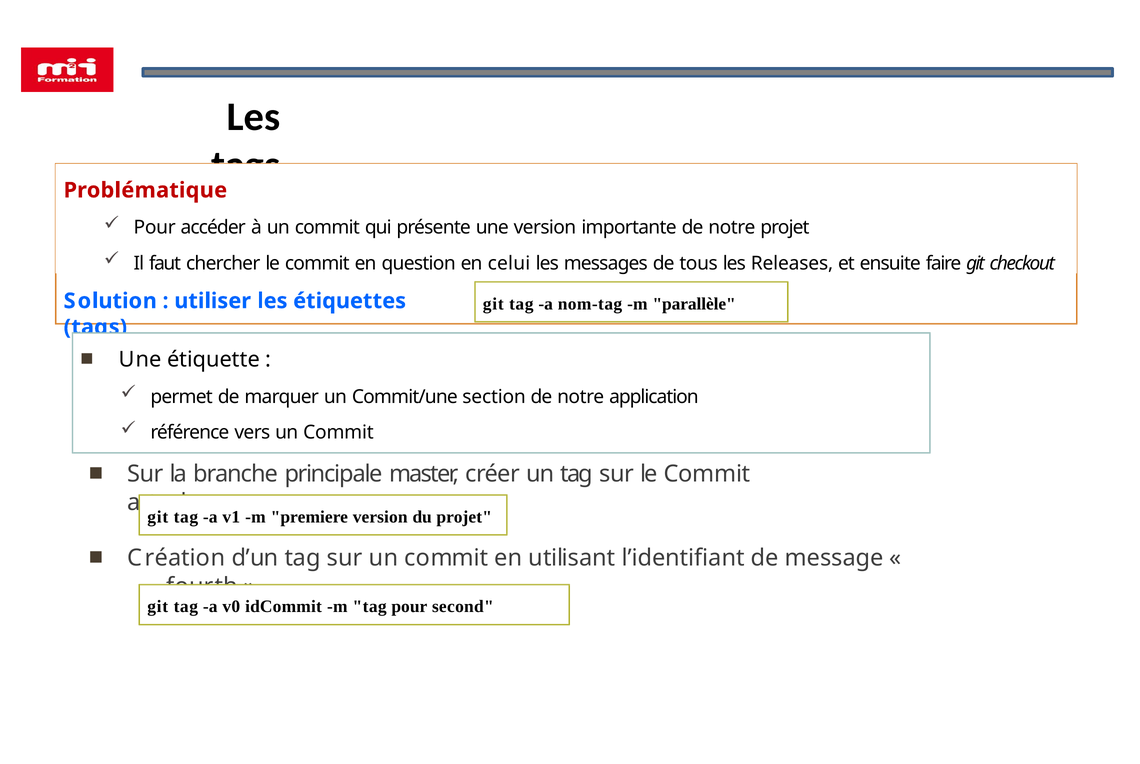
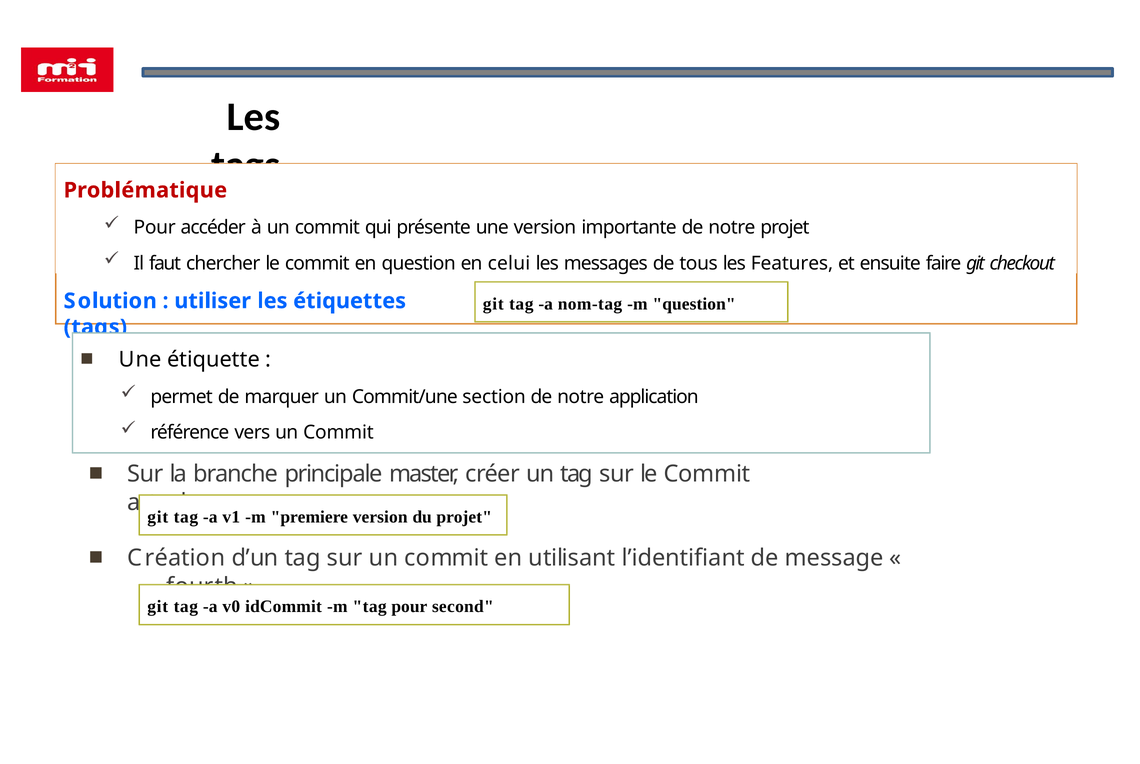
Releases: Releases -> Features (792, 263)
m parallèle: parallèle -> question (694, 304)
